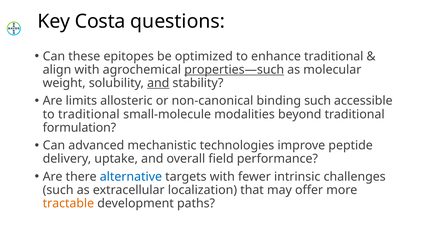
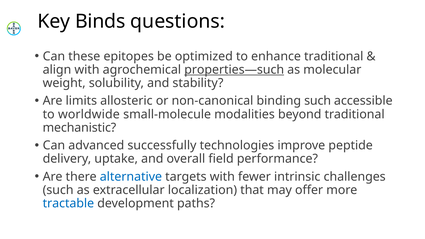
Costa: Costa -> Binds (100, 21)
and underline: present -> none (158, 83)
to traditional: traditional -> worldwide (89, 114)
formulation: formulation -> mechanistic (79, 128)
mechanistic: mechanistic -> successfully (162, 145)
tractable colour: orange -> blue (68, 203)
